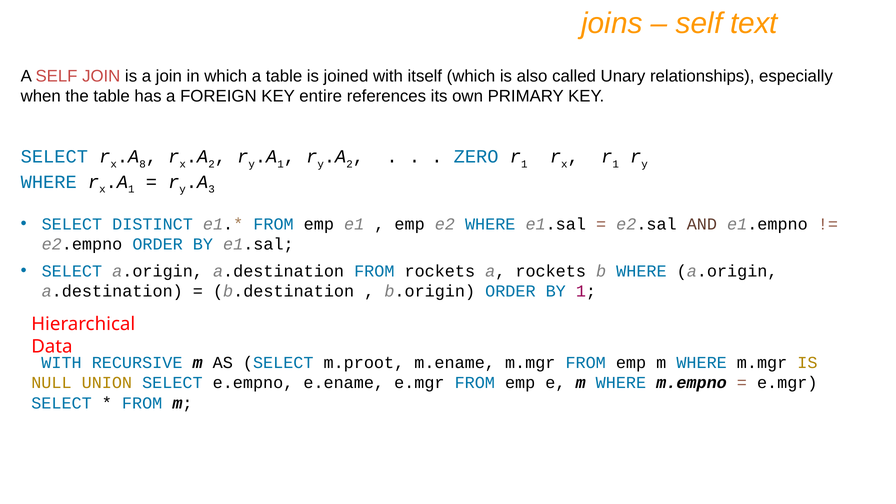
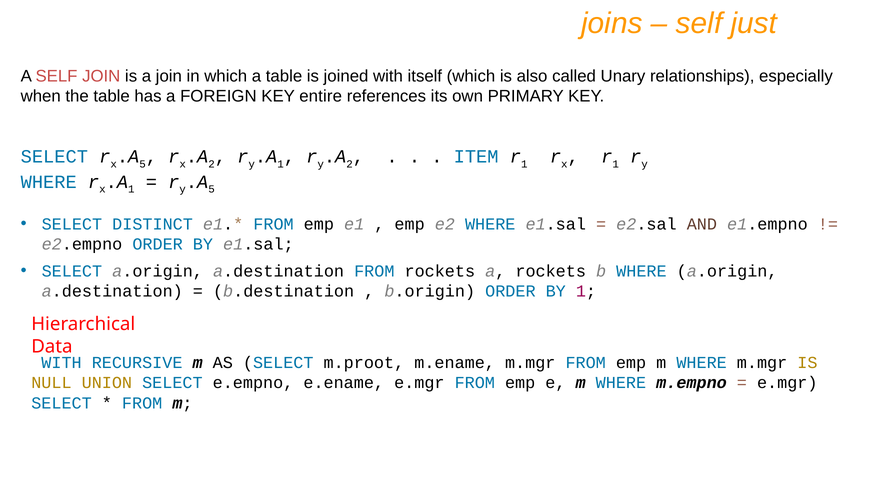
text: text -> just (754, 23)
8: 8 -> 5 (143, 164)
ZERO: ZERO -> ITEM (476, 157)
3: 3 -> 5 (212, 189)
